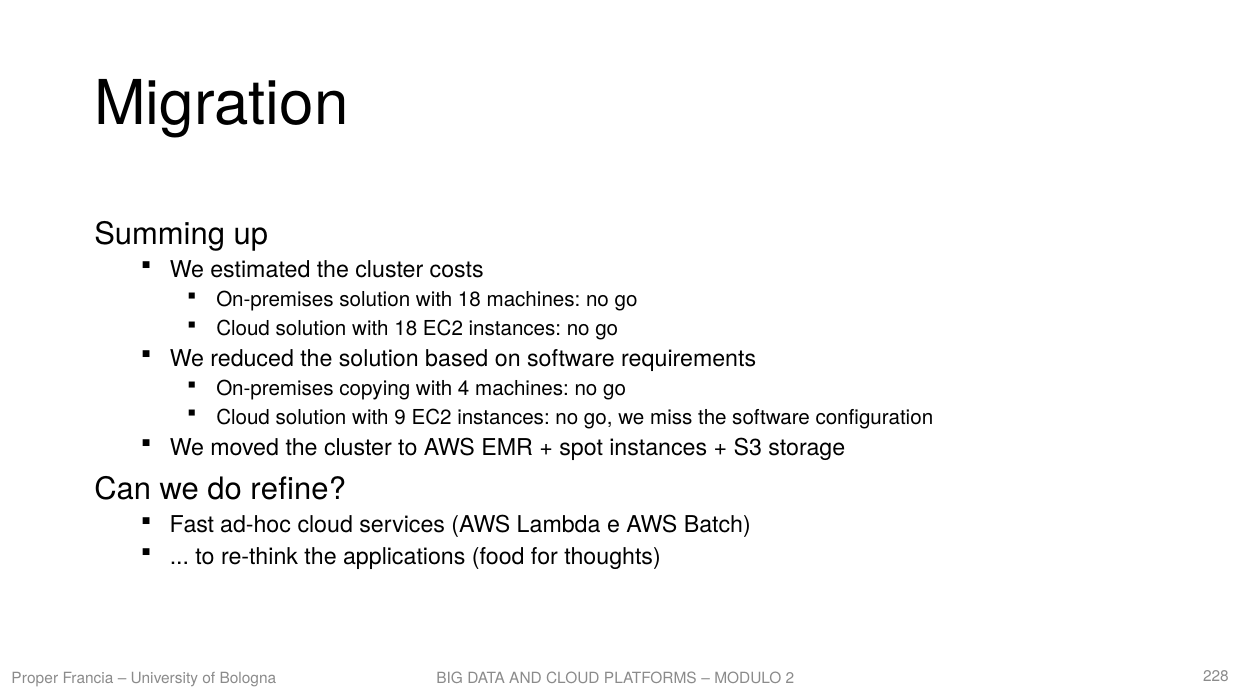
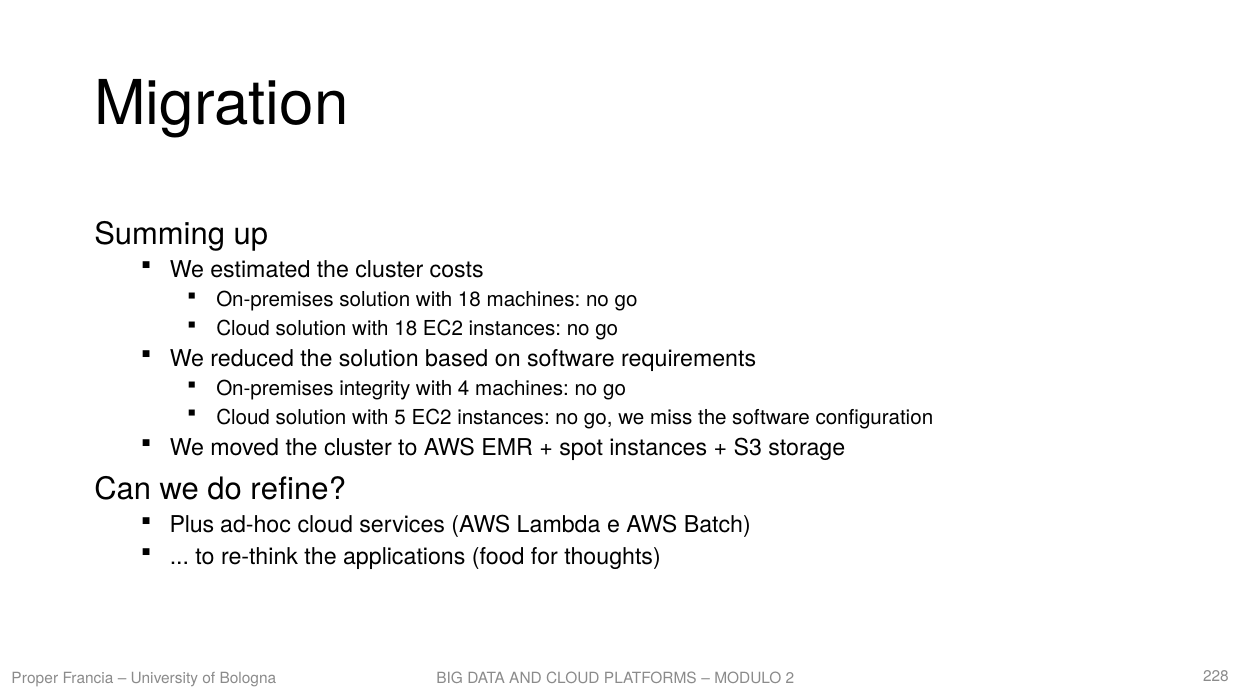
copying: copying -> integrity (375, 389)
9: 9 -> 5 (400, 417)
Fast: Fast -> Plus (192, 525)
